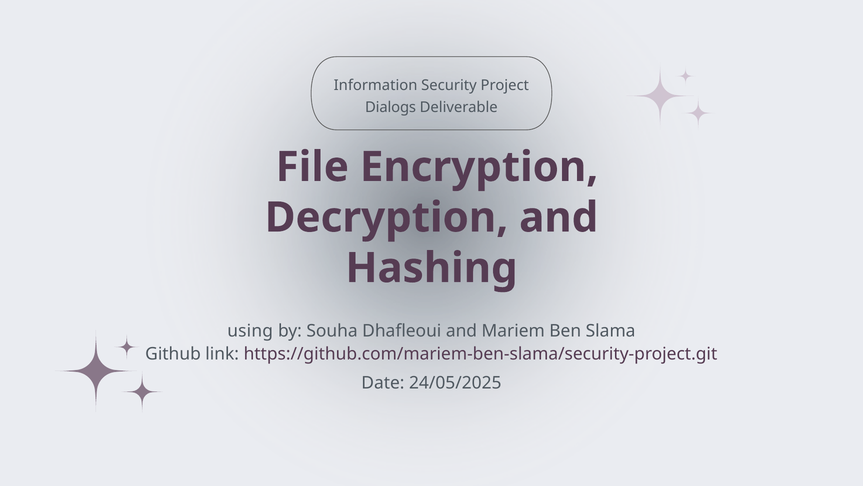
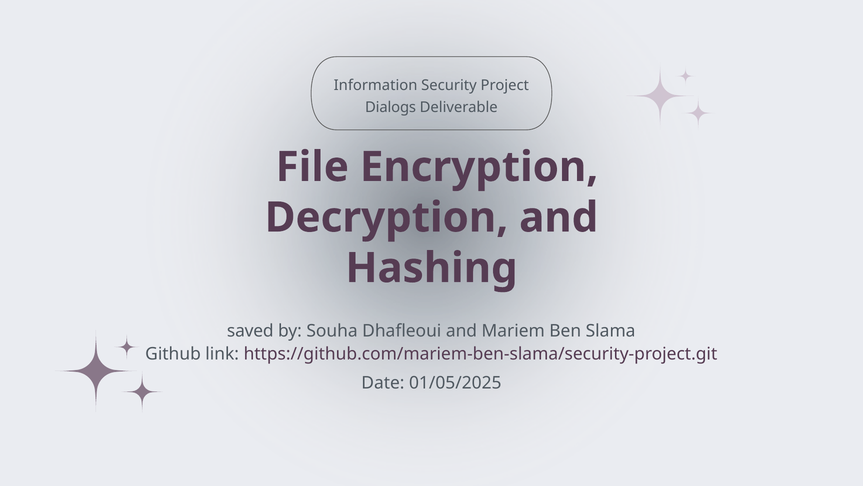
using: using -> saved (250, 331)
24/05/2025: 24/05/2025 -> 01/05/2025 (455, 383)
